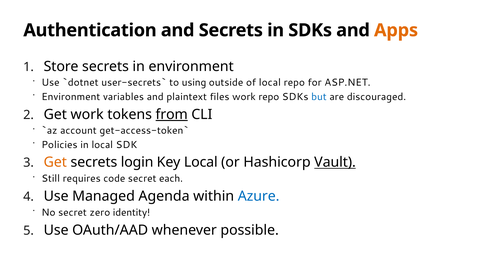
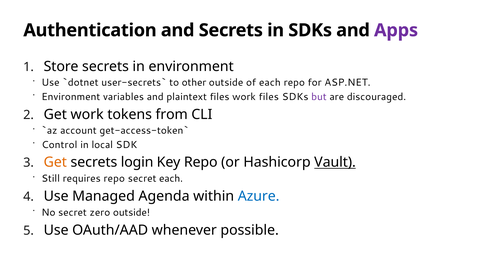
Apps colour: orange -> purple (396, 30)
using: using -> other (194, 83)
of local: local -> each (270, 83)
work repo: repo -> files (269, 97)
but colour: blue -> purple (319, 97)
from underline: present -> none (172, 114)
Policies: Policies -> Control (59, 145)
Key Local: Local -> Repo (201, 162)
requires code: code -> repo (114, 179)
zero identity: identity -> outside (132, 213)
